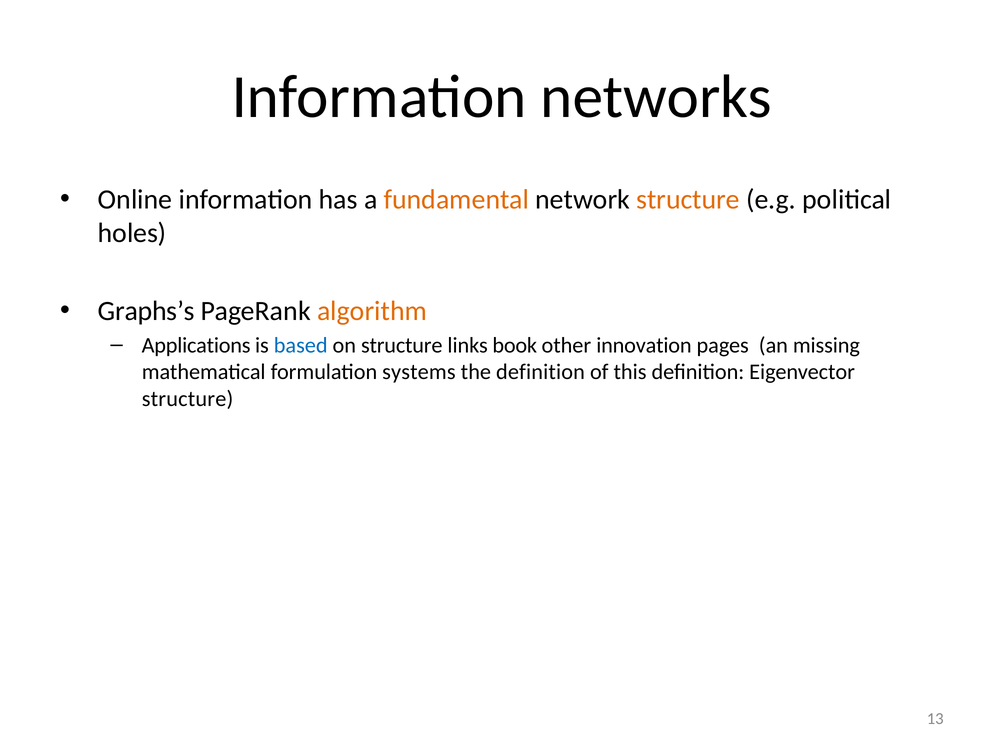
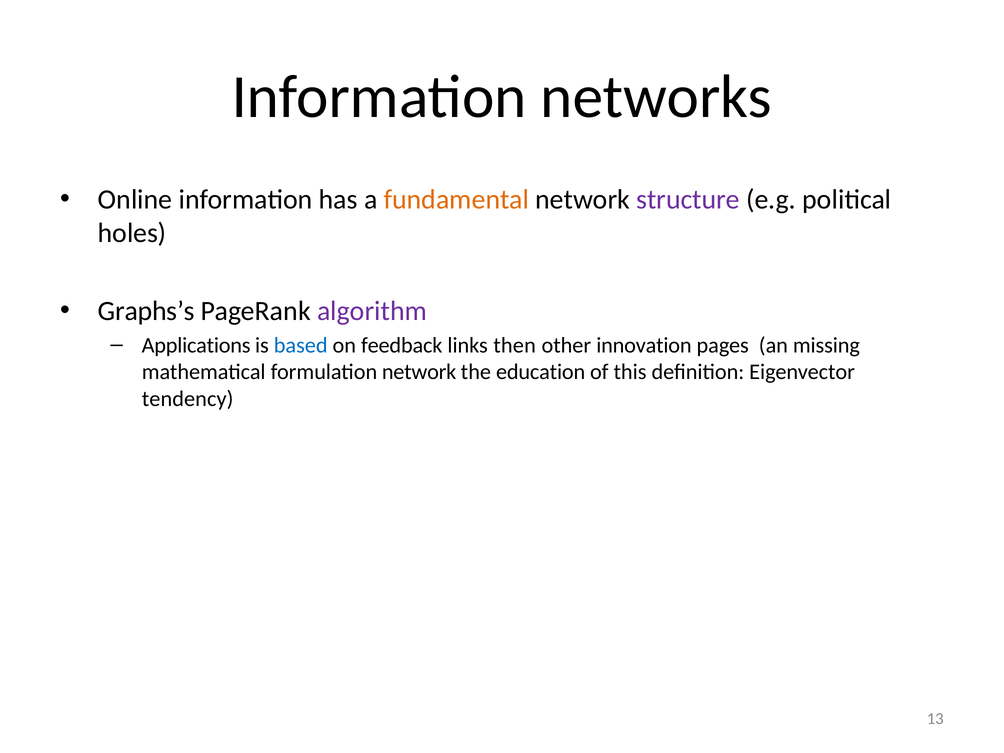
structure colour: orange -> purple (688, 199)
algorithm colour: orange -> purple (372, 311)
on structure: structure -> feedback (402, 345)
book: book -> then (515, 345)
formulation systems: systems -> network (419, 372)
the definition: definition -> education (541, 372)
structure: structure -> tendency (188, 399)
